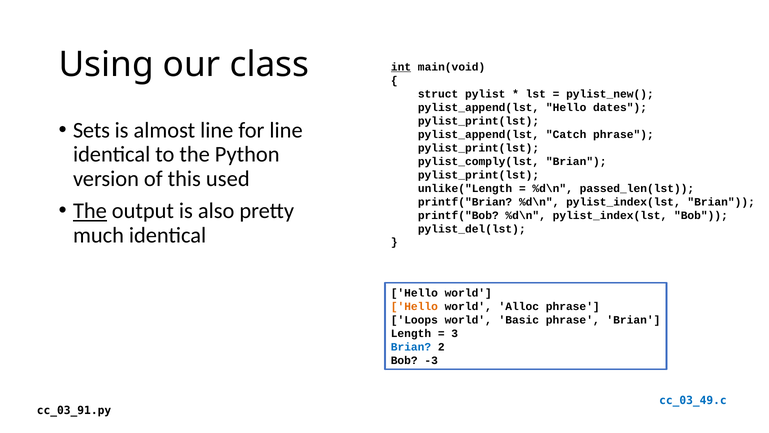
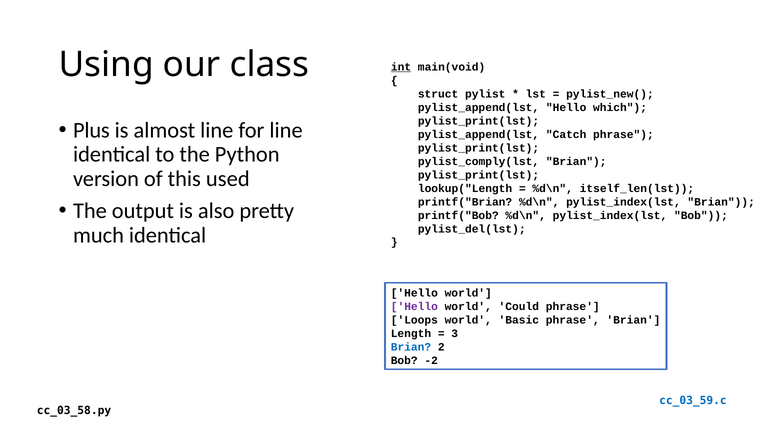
dates: dates -> which (620, 107)
Sets: Sets -> Plus (91, 130)
unlike("Length: unlike("Length -> lookup("Length (465, 188)
passed_len(lst: passed_len(lst -> itself_len(lst (637, 188)
The underline: present -> none (90, 211)
Hello colour: orange -> purple (414, 306)
Alloc: Alloc -> Could (519, 306)
-3: -3 -> -2 (431, 360)
cc_03_49.c: cc_03_49.c -> cc_03_59.c (693, 400)
cc_03_91.py: cc_03_91.py -> cc_03_58.py (74, 410)
